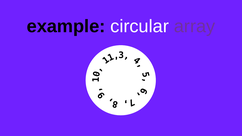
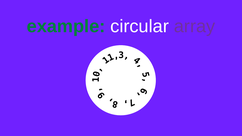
example colour: black -> green (66, 26)
